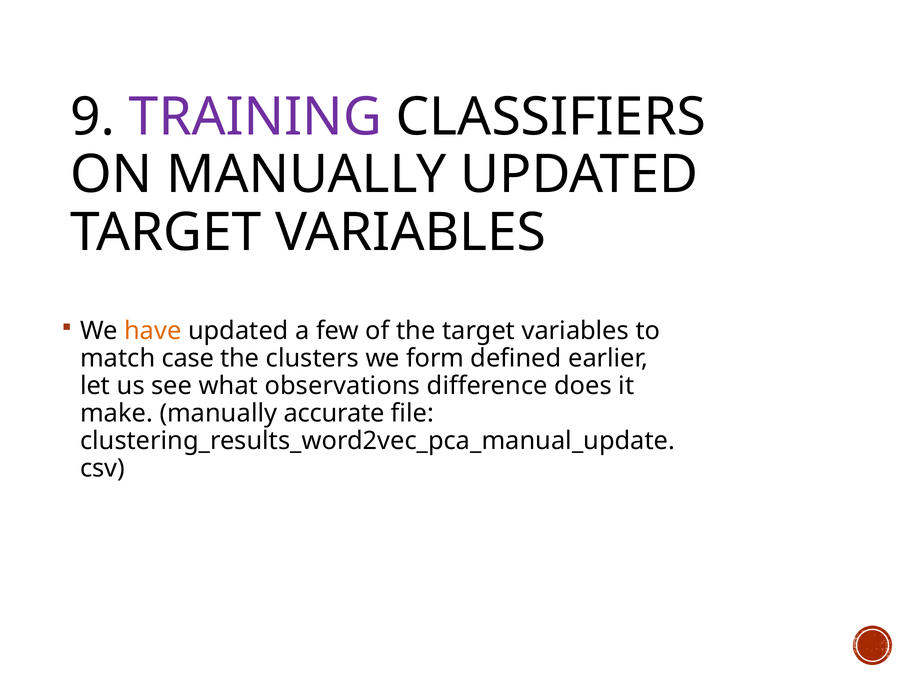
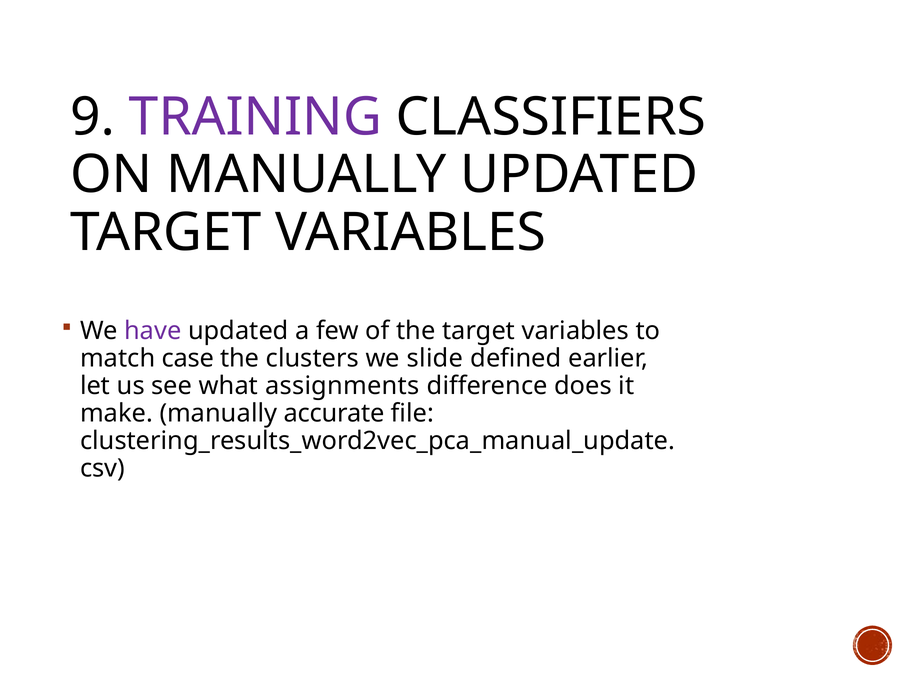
have colour: orange -> purple (153, 331)
form: form -> slide (435, 359)
observations: observations -> assignments (342, 386)
